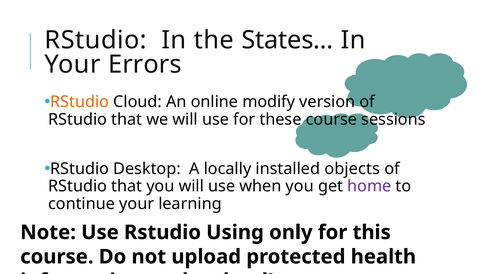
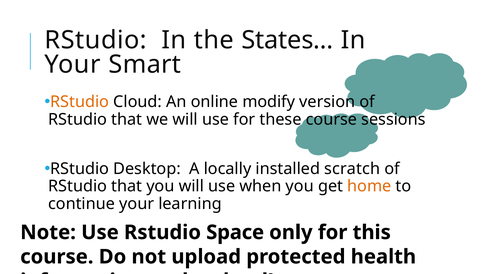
Errors: Errors -> Smart (145, 64)
objects: objects -> scratch (352, 169)
home colour: purple -> orange (369, 186)
Using: Using -> Space (235, 232)
